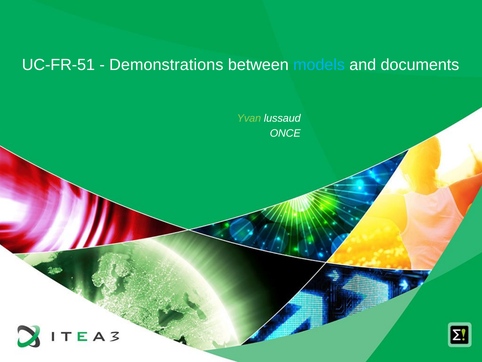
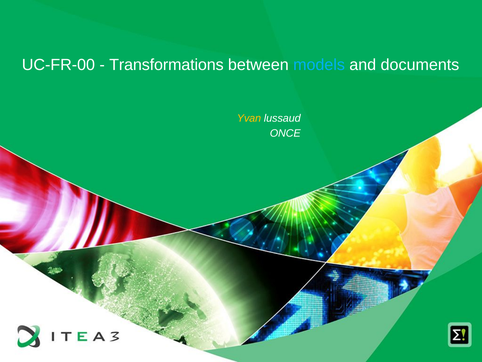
UC-FR-51: UC-FR-51 -> UC-FR-00 (58, 65)
Demonstrations: Demonstrations -> Transformations (166, 65)
Yvan colour: light green -> yellow (249, 118)
